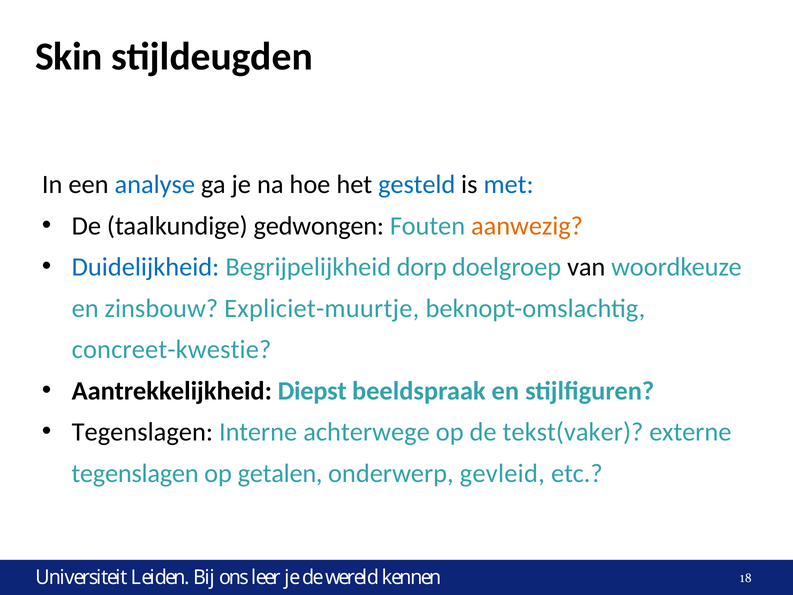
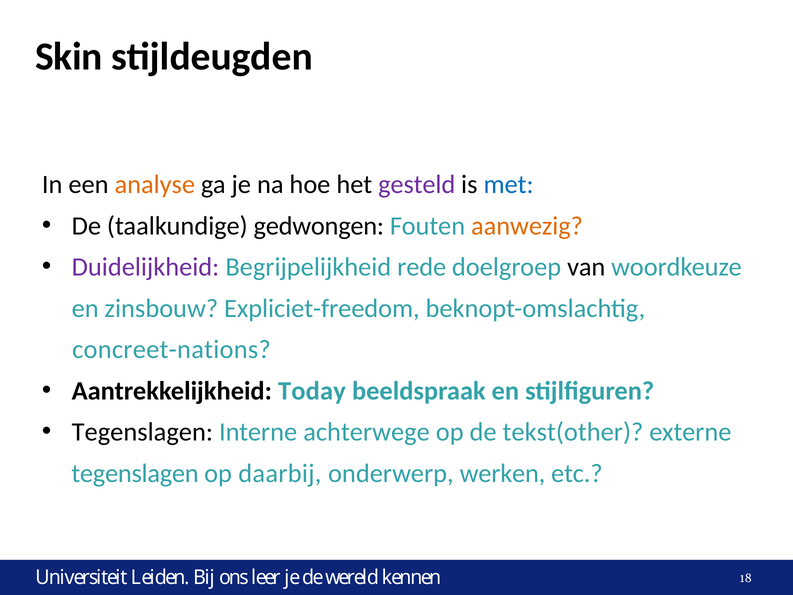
analyse colour: blue -> orange (155, 185)
gesteld colour: blue -> purple (417, 185)
Duidelijkheid colour: blue -> purple (145, 267)
dorp: dorp -> rede (422, 267)
Expliciet-muurtje: Expliciet-muurtje -> Expliciet-freedom (322, 308)
concreet-kwestie: concreet-kwestie -> concreet-nations (171, 350)
Diepst: Diepst -> Today (312, 391)
tekst(vaker: tekst(vaker -> tekst(other (573, 432)
getalen: getalen -> daarbij (280, 473)
gevleid: gevleid -> werken (502, 473)
